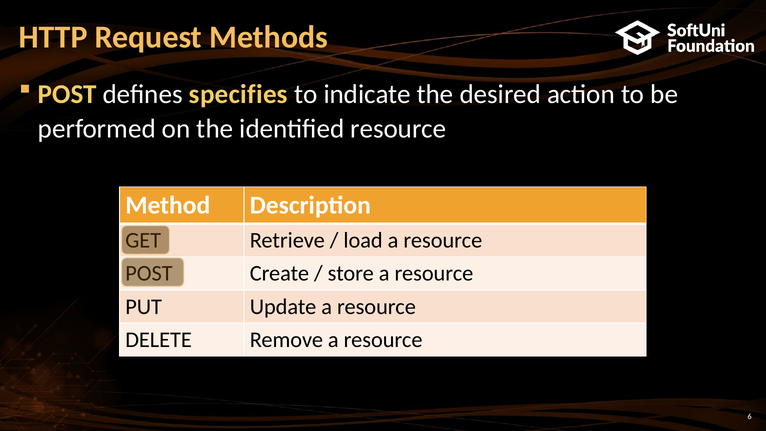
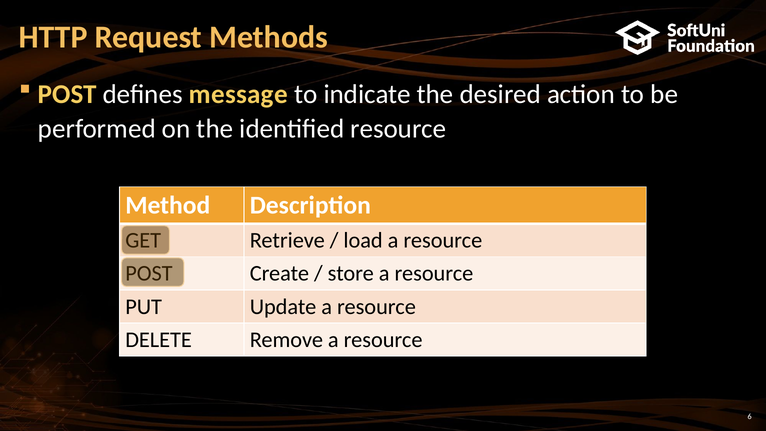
specifies: specifies -> message (238, 94)
